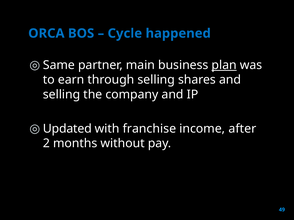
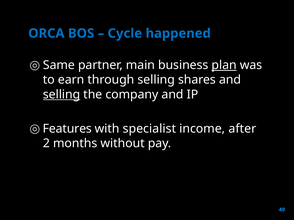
selling underline: none -> present (62, 95)
Updated: Updated -> Features (67, 129)
franchise: franchise -> specialist (149, 129)
